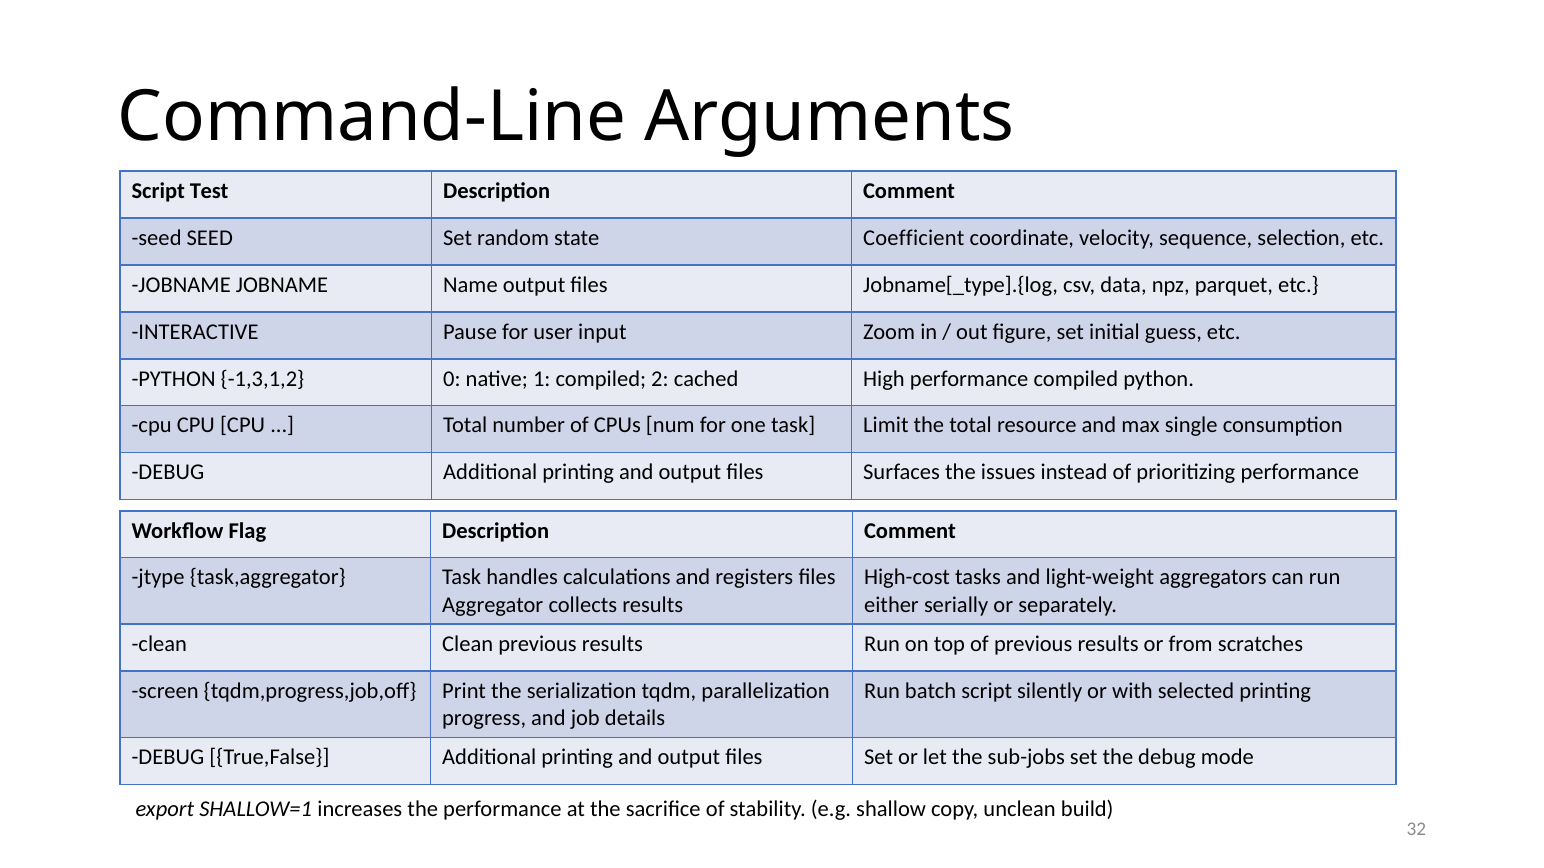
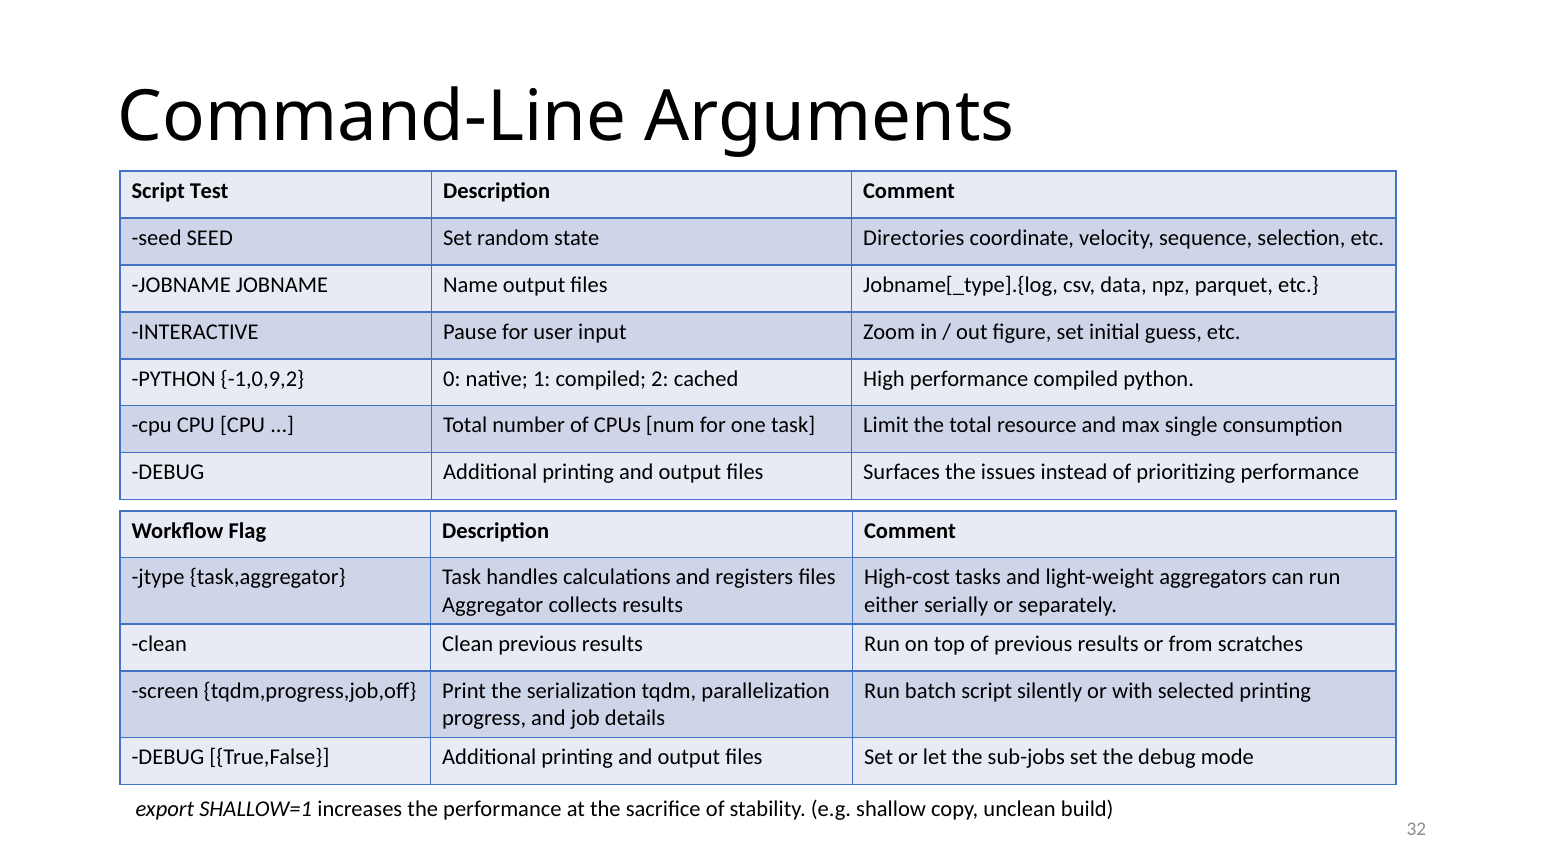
Coefficient: Coefficient -> Directories (914, 238)
-1,3,1,2: -1,3,1,2 -> -1,0,9,2 (263, 379)
